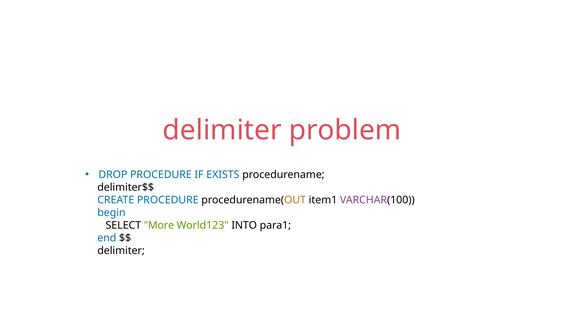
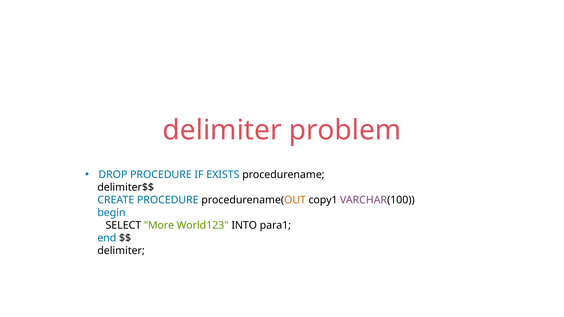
item1: item1 -> copy1 (323, 200)
